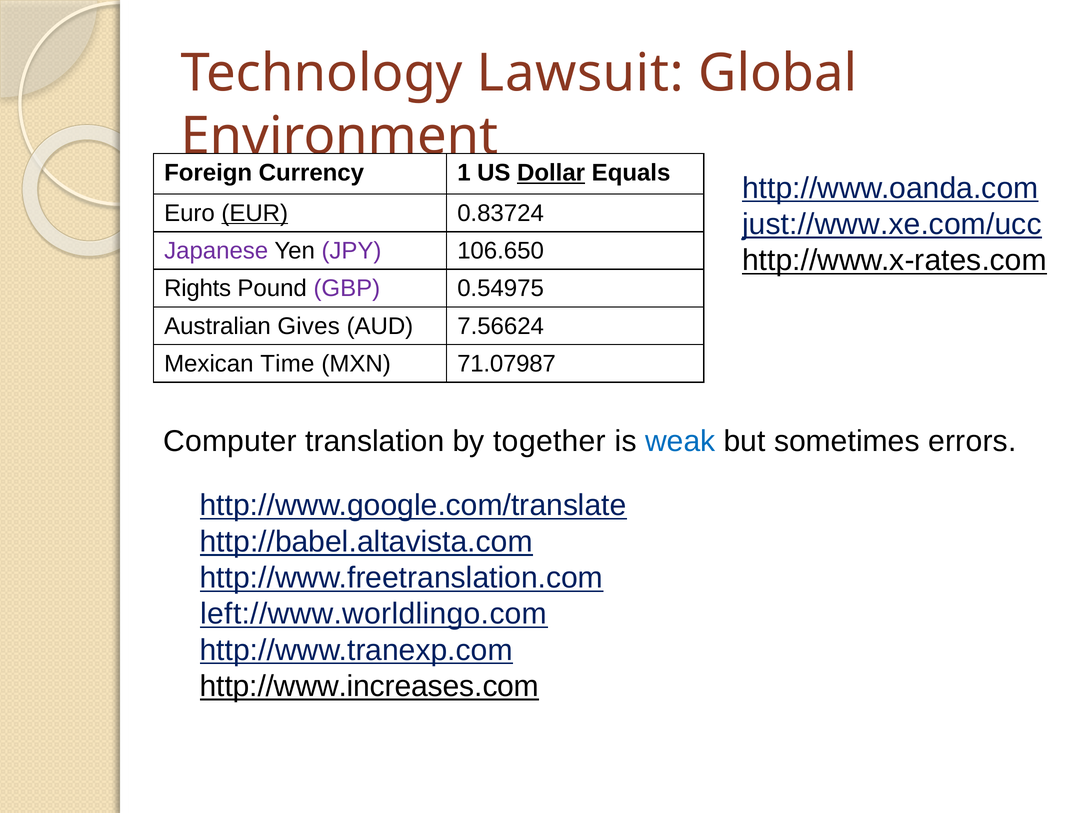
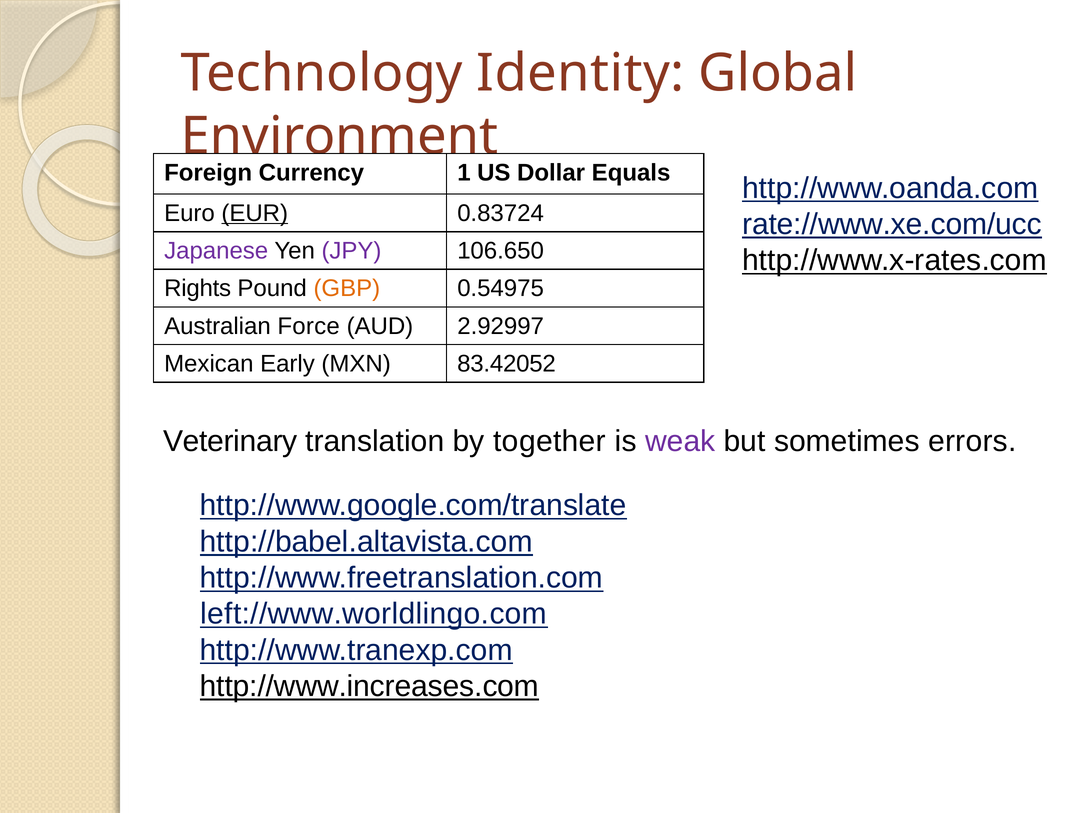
Lawsuit: Lawsuit -> Identity (580, 73)
Dollar underline: present -> none (551, 173)
just://www.xe.com/ucc: just://www.xe.com/ucc -> rate://www.xe.com/ucc (892, 224)
GBP colour: purple -> orange (347, 288)
Gives: Gives -> Force (309, 326)
7.56624: 7.56624 -> 2.92997 (501, 326)
Time: Time -> Early (287, 363)
71.07987: 71.07987 -> 83.42052 (507, 363)
Computer: Computer -> Veterinary (230, 441)
weak colour: blue -> purple (680, 441)
